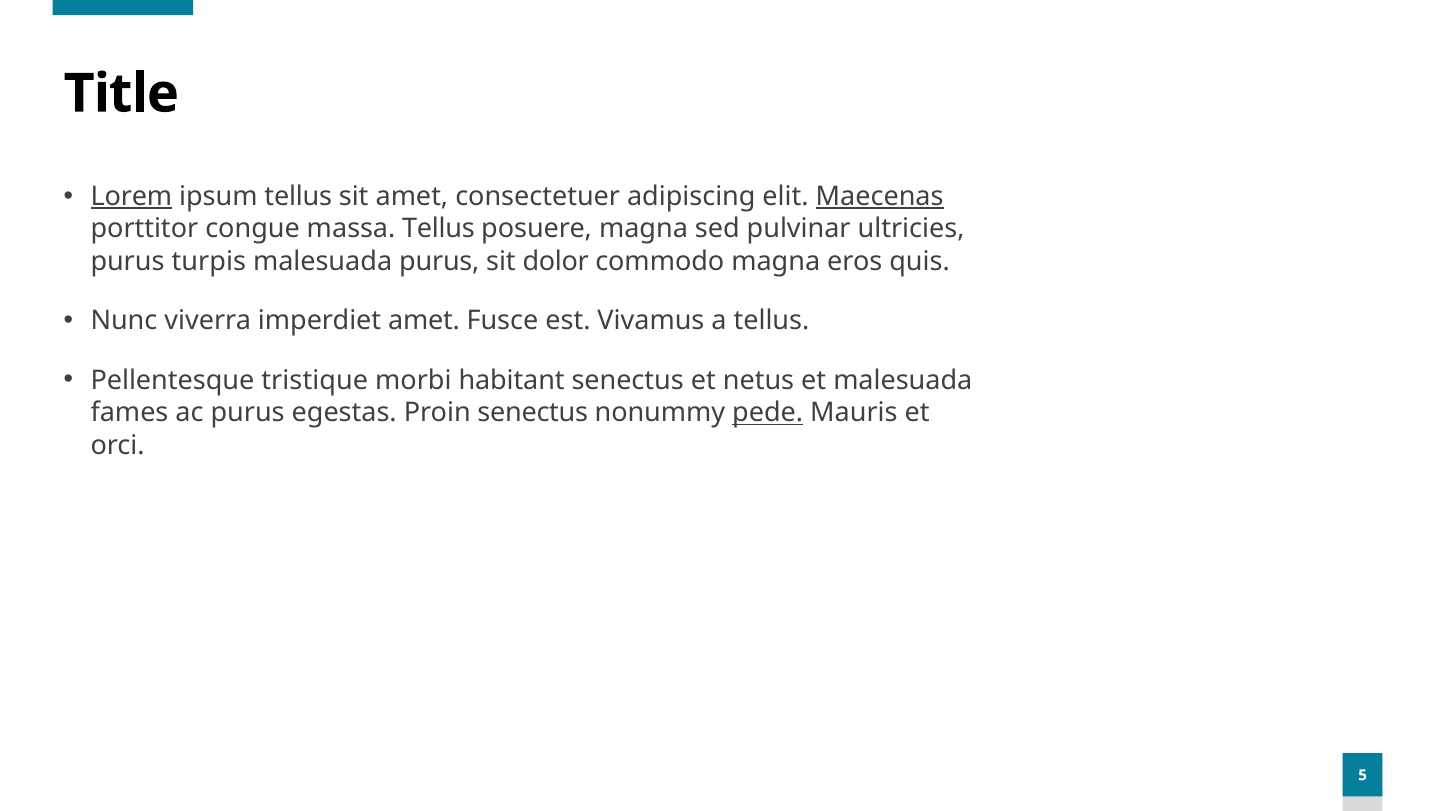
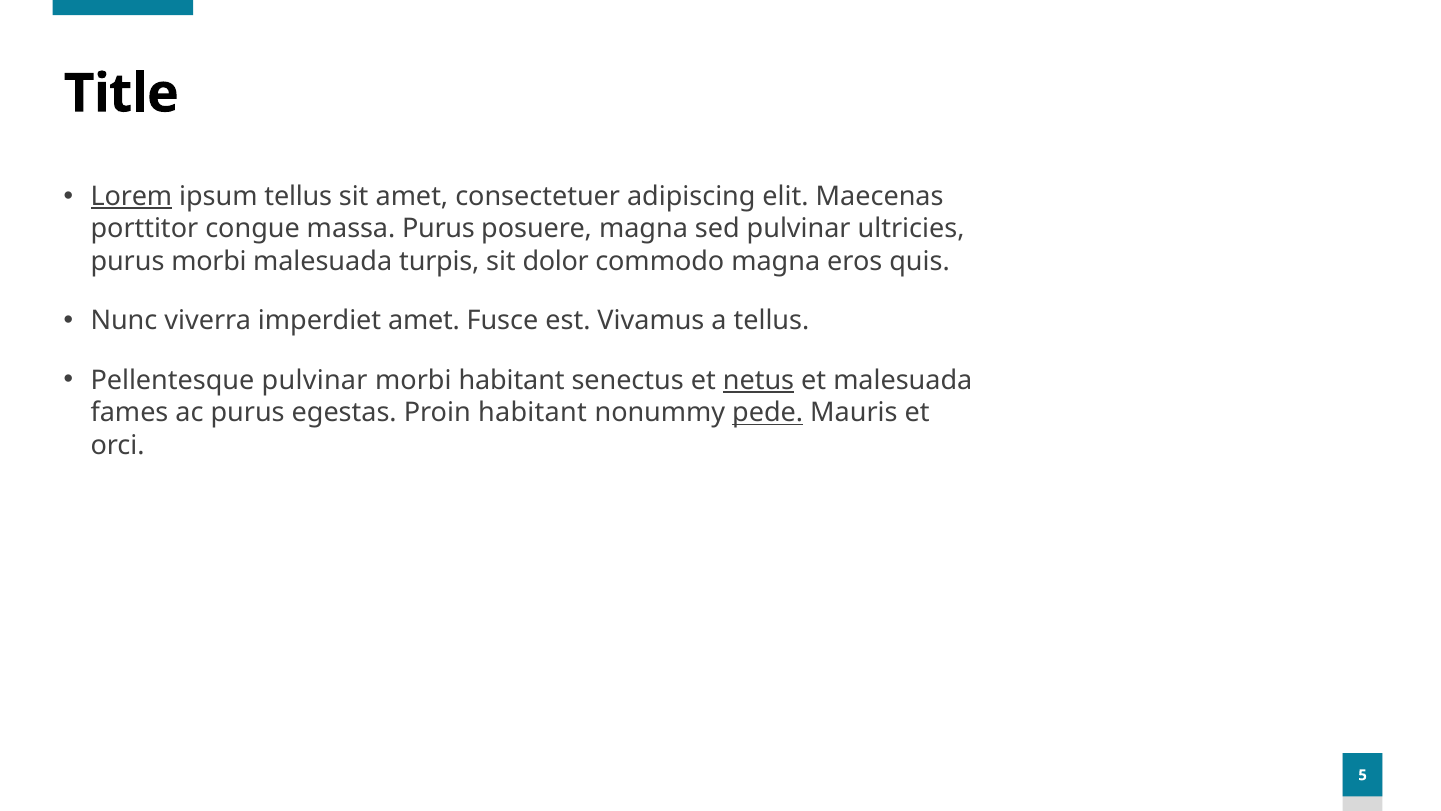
Maecenas underline: present -> none (880, 196)
massa Tellus: Tellus -> Purus (438, 229)
purus turpis: turpis -> morbi (209, 261)
malesuada purus: purus -> turpis (439, 261)
Pellentesque tristique: tristique -> pulvinar (315, 380)
netus underline: none -> present (759, 380)
Proin senectus: senectus -> habitant (532, 413)
